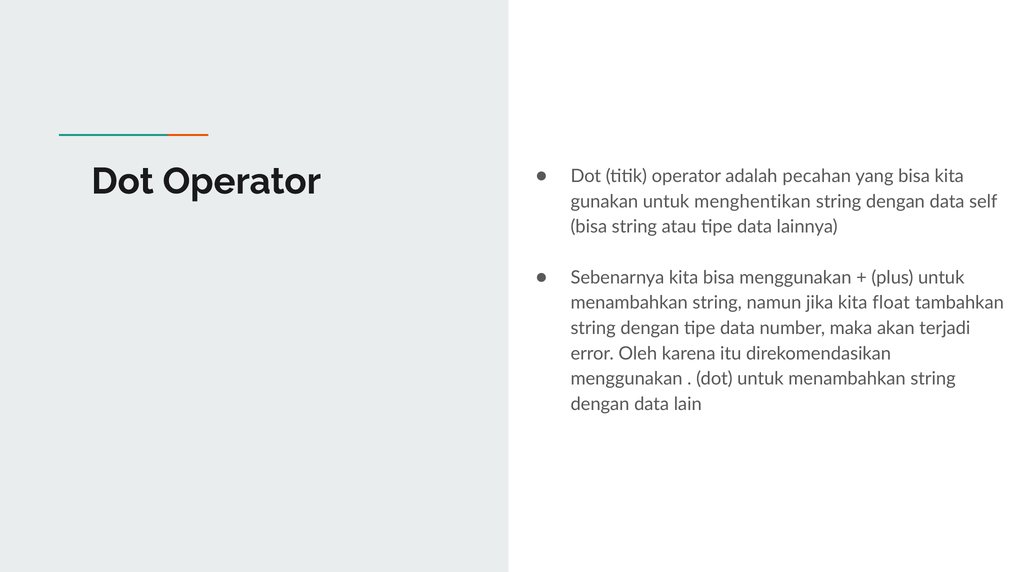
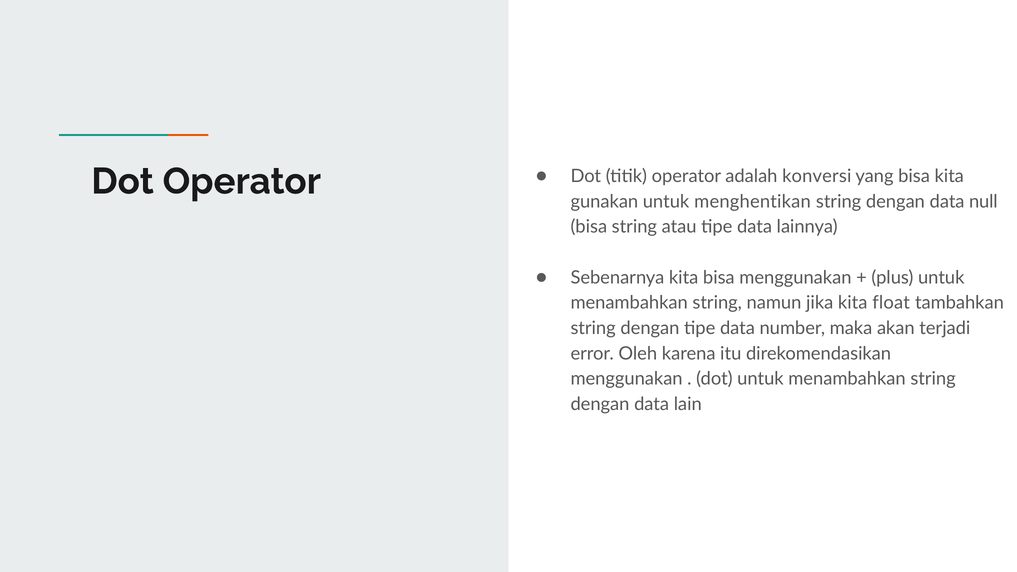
pecahan: pecahan -> konversi (817, 176)
self: self -> null (983, 202)
